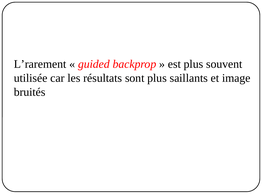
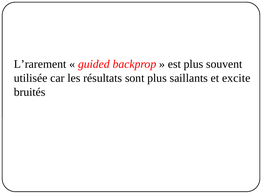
image: image -> excite (236, 78)
